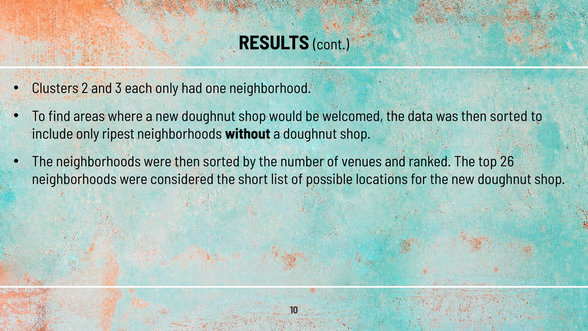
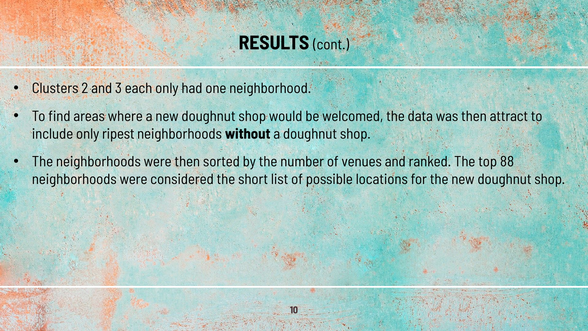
was then sorted: sorted -> attract (509, 116)
26: 26 -> 88 (507, 162)
